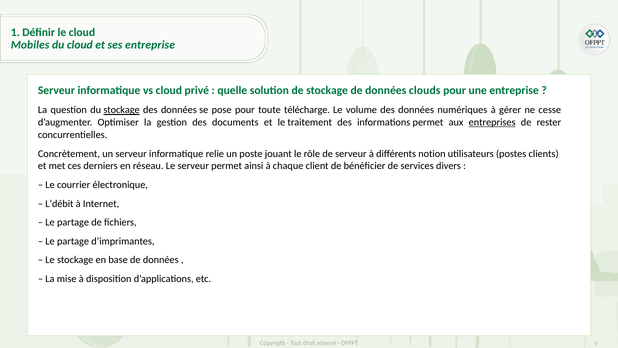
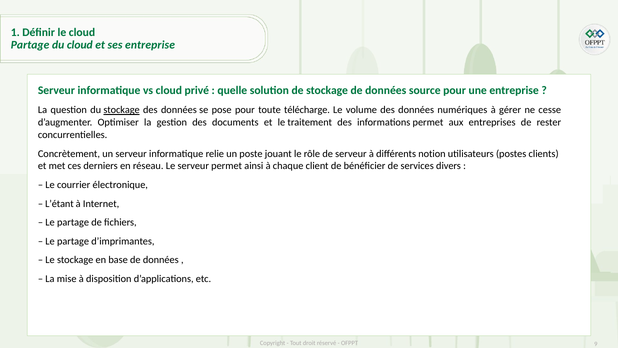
Mobiles: Mobiles -> Partage (30, 45)
clouds: clouds -> source (425, 90)
entreprises underline: present -> none (492, 122)
L’débit: L’débit -> L’étant (59, 203)
